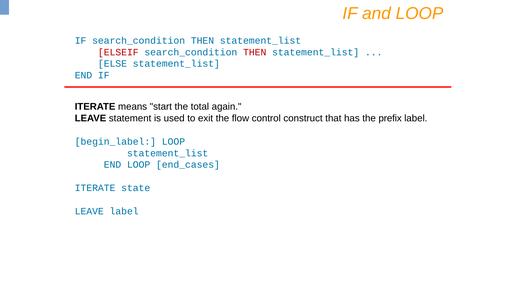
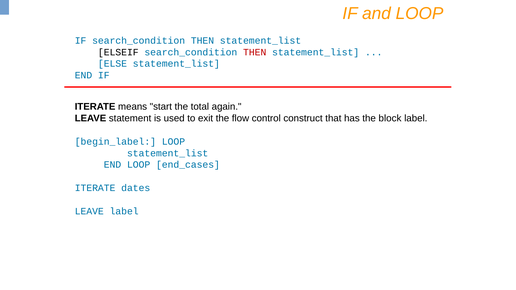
ELSEIF colour: red -> black (118, 52)
prefix: prefix -> block (390, 118)
state: state -> dates (136, 188)
